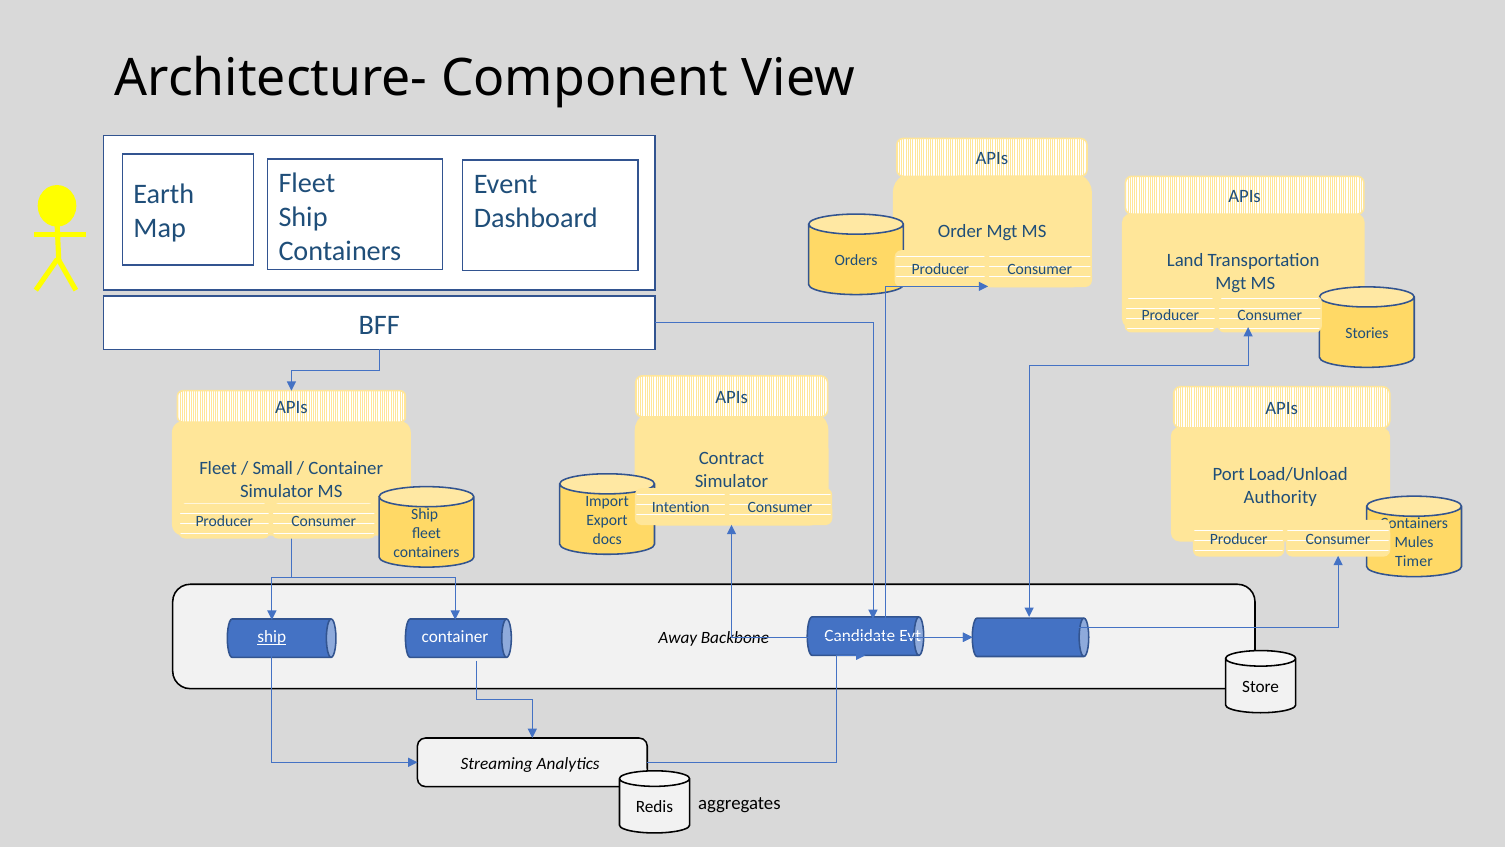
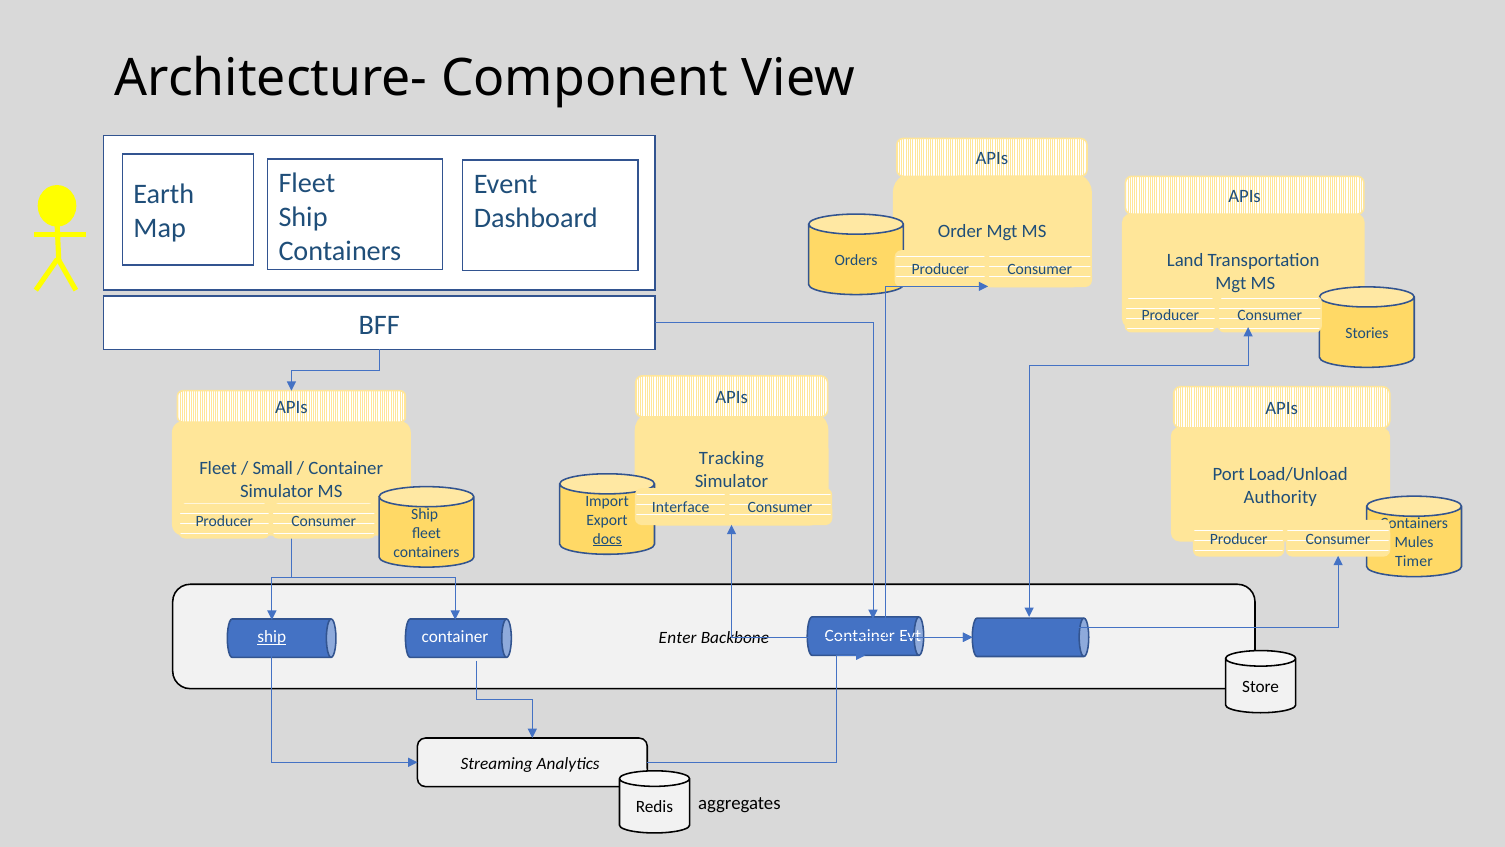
Contract: Contract -> Tracking (731, 458)
Intention: Intention -> Interface (681, 507)
docs underline: none -> present (607, 539)
container Candidate: Candidate -> Container (860, 636)
Away: Away -> Enter (678, 637)
